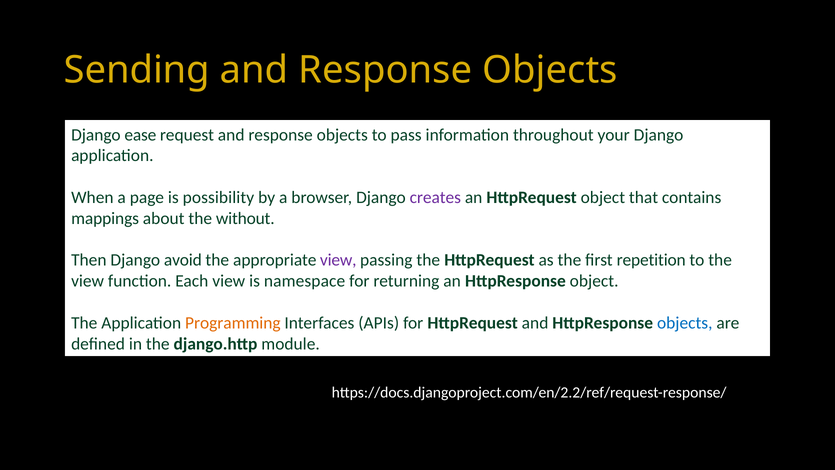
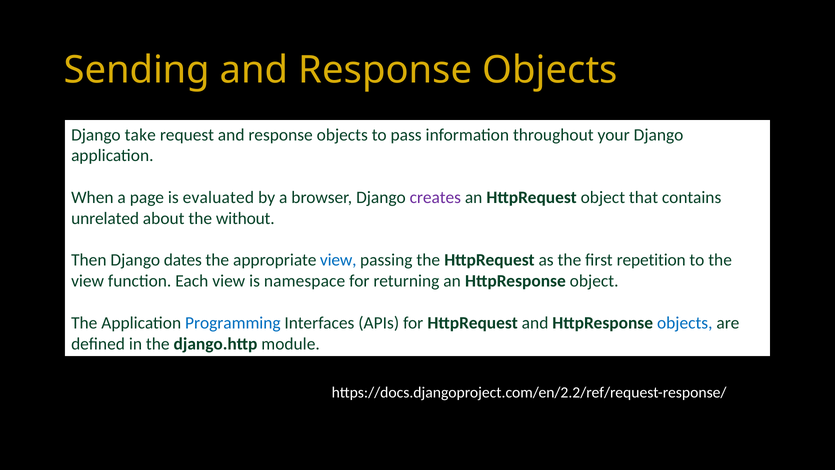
ease: ease -> take (140, 135)
possibility: possibility -> evaluated (218, 197)
mappings: mappings -> unrelated (105, 218)
avoid: avoid -> dates (183, 260)
view colour: purple -> blue (338, 260)
Programming colour: orange -> blue (233, 323)
